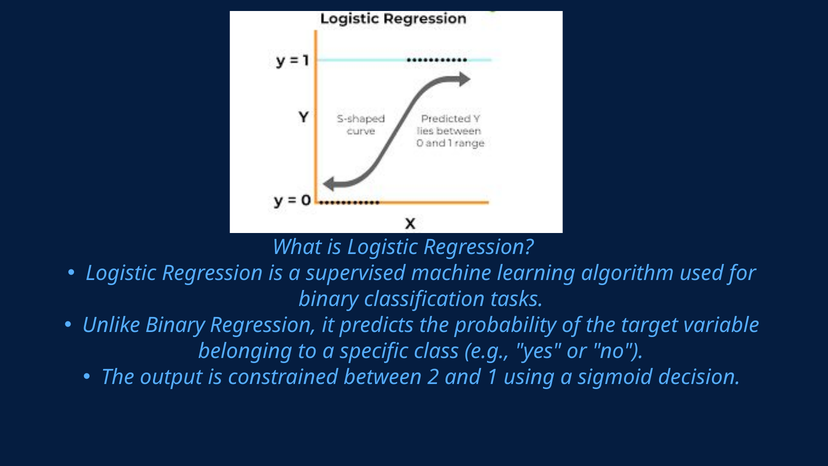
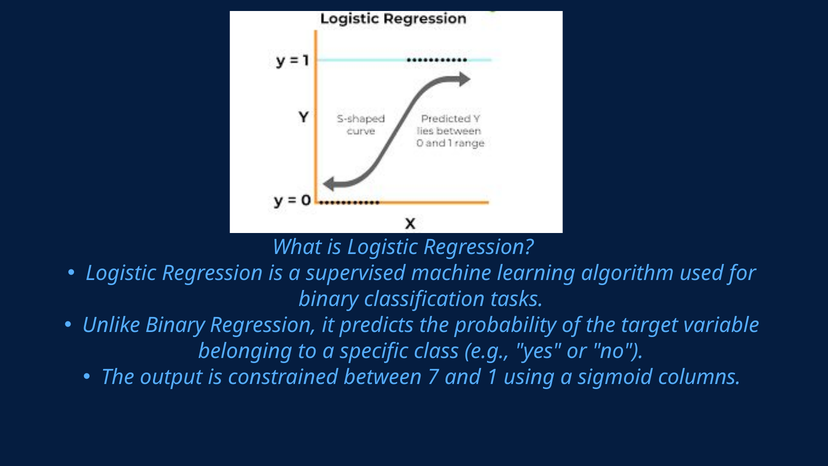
2: 2 -> 7 (433, 377)
decision: decision -> columns (699, 377)
